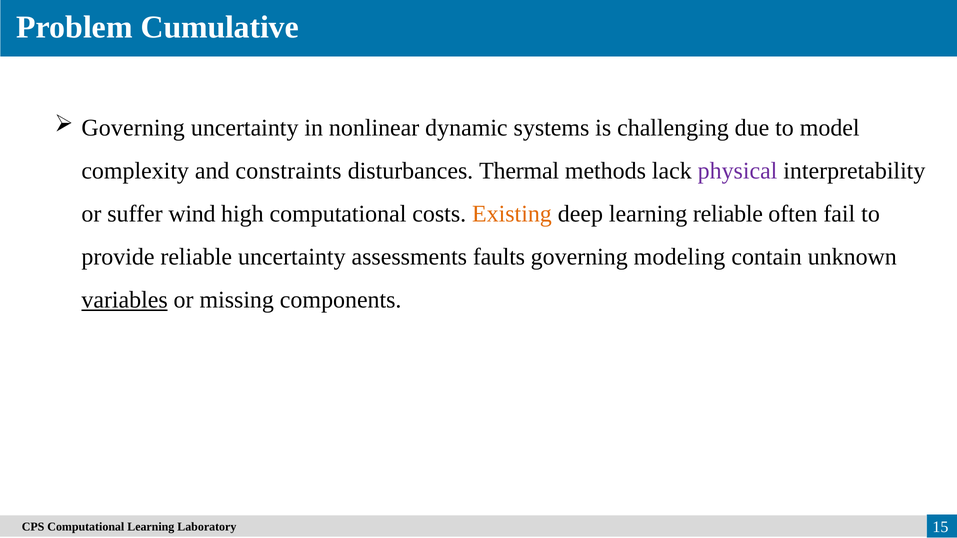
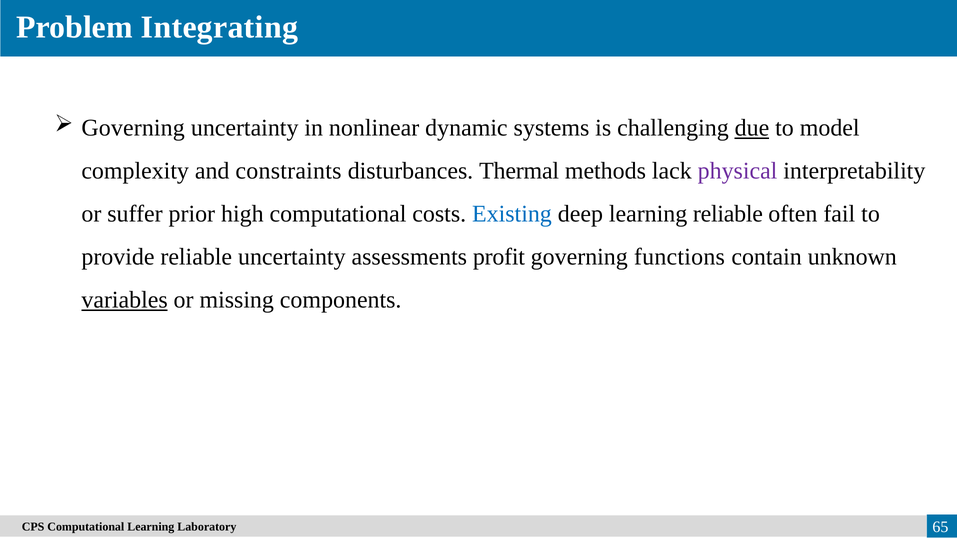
Cumulative: Cumulative -> Integrating (219, 27)
due underline: none -> present (752, 128)
wind: wind -> prior (192, 214)
Existing colour: orange -> blue (512, 214)
faults: faults -> profit (499, 257)
modeling: modeling -> functions (679, 257)
15: 15 -> 65 (940, 527)
